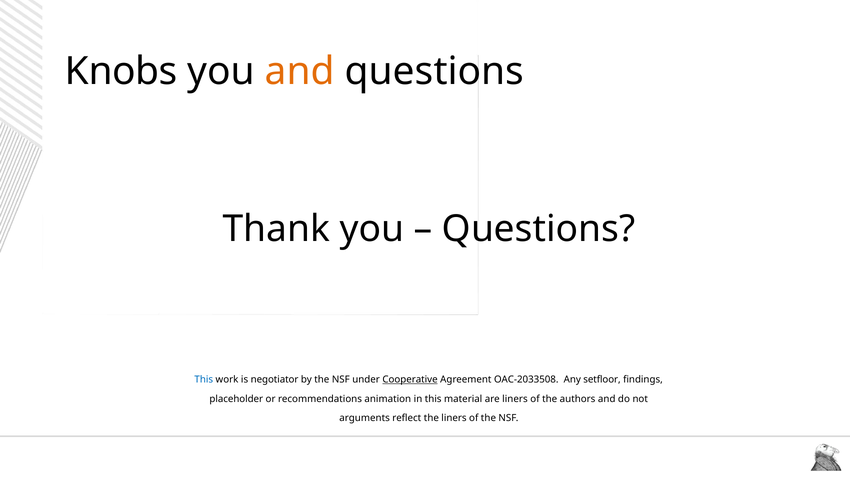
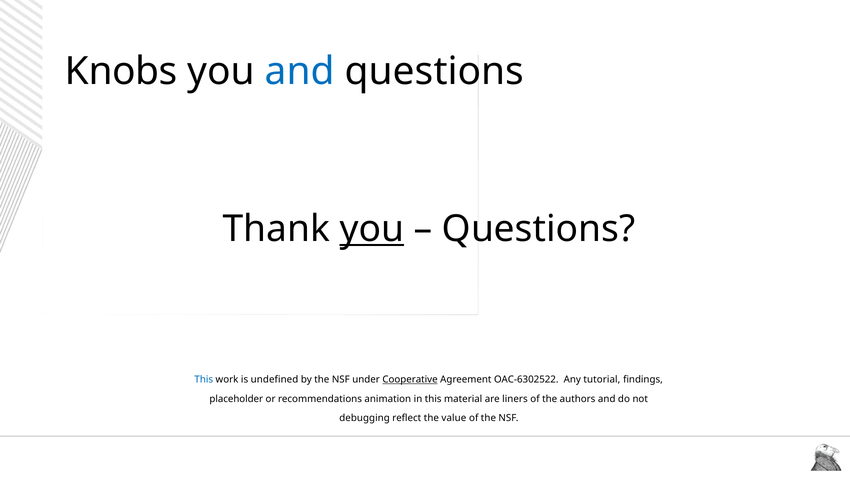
and colour: orange -> blue (300, 71)
you underline: none -> present (372, 229)
negotiator: negotiator -> undefined (275, 380)
OAC-2033508: OAC-2033508 -> OAC-6302522 (526, 380)
setfloor: setfloor -> tutorial (602, 380)
arguments: arguments -> debugging (365, 418)
the liners: liners -> value (454, 418)
